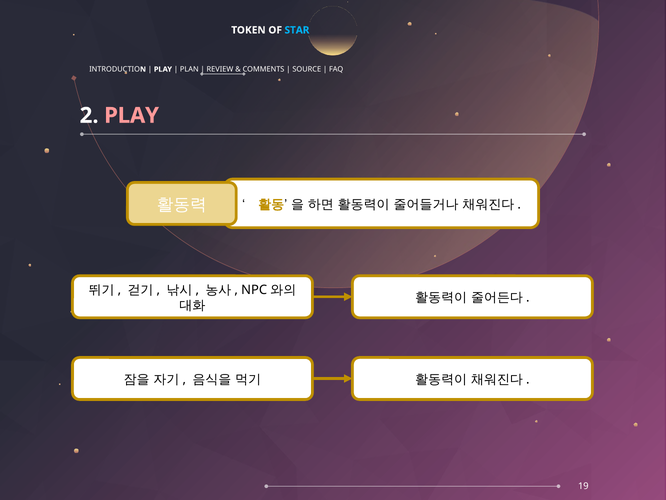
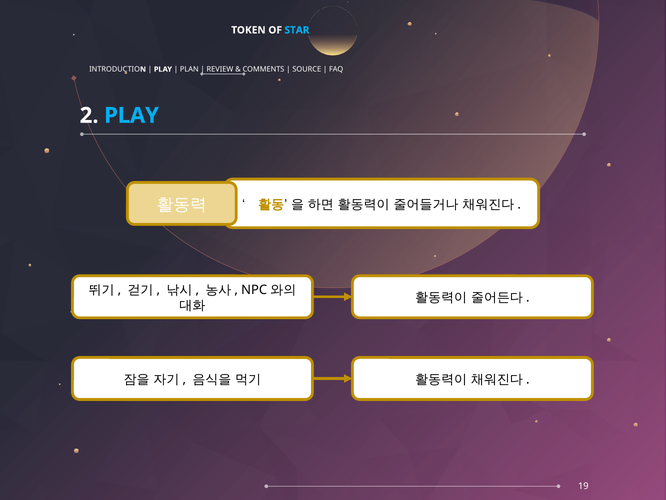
PLAY colour: pink -> light blue (132, 115)
